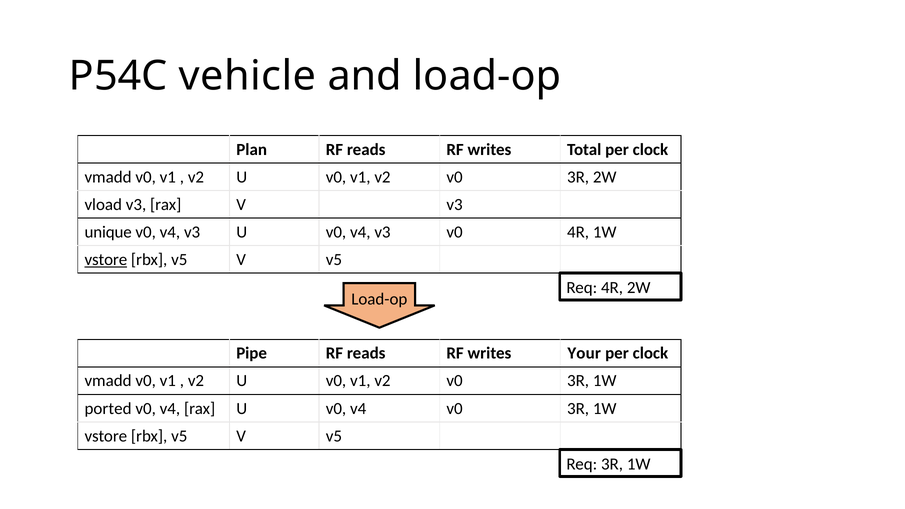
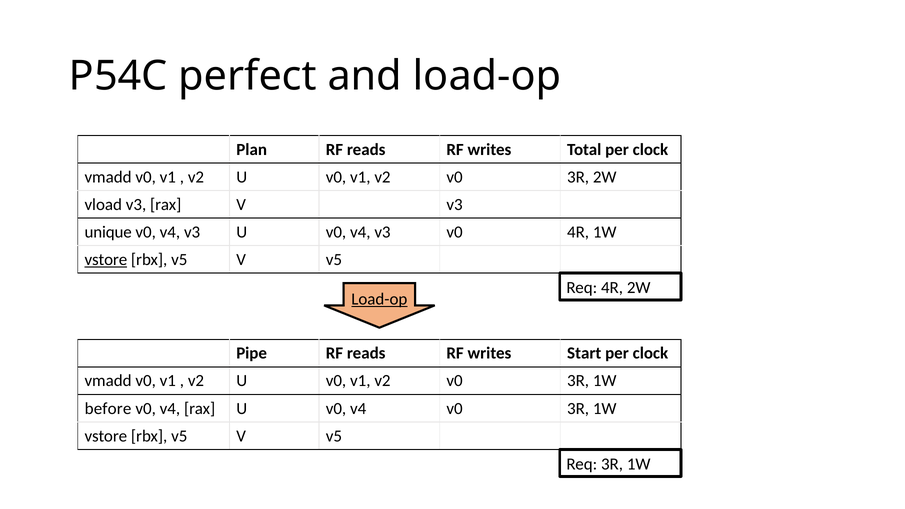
vehicle: vehicle -> perfect (248, 76)
Load-op underline: none -> present (379, 299)
Your: Your -> Start (584, 353)
ported: ported -> before (108, 408)
